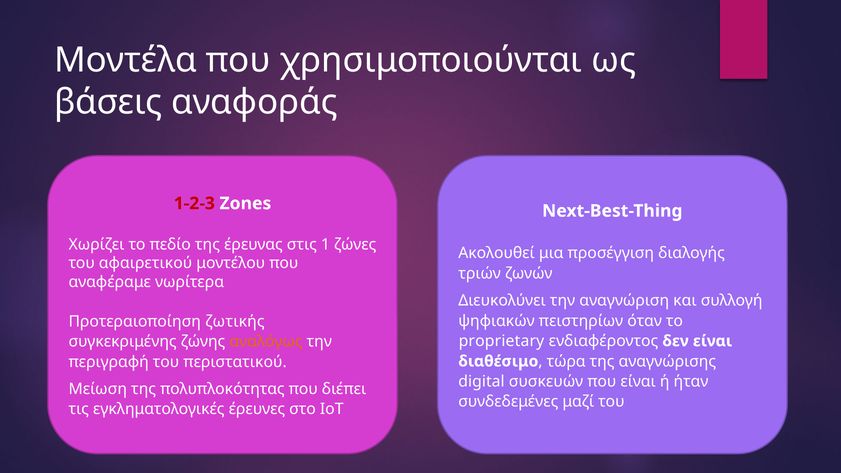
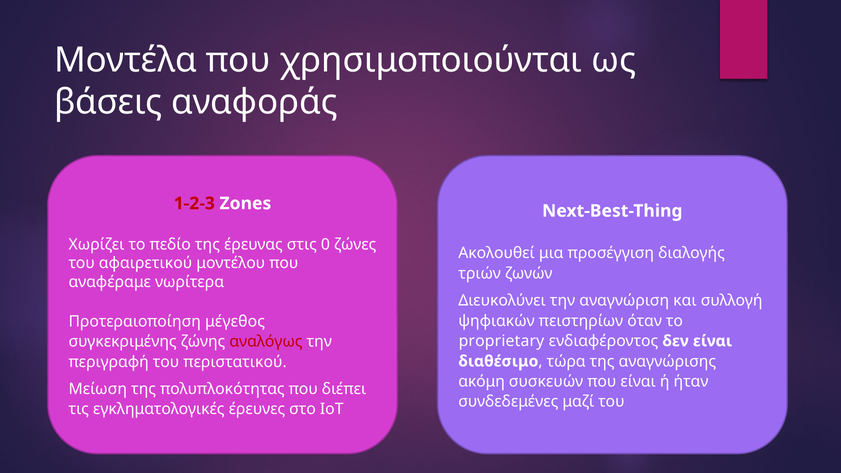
1: 1 -> 0 (325, 244)
ζωτικής: ζωτικής -> μέγεθος (235, 321)
αναλόγως colour: orange -> red (266, 342)
digital: digital -> ακόμη (482, 382)
